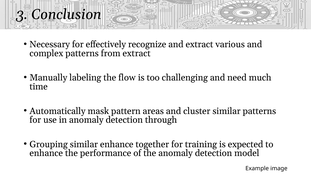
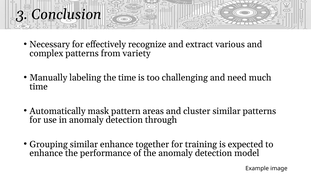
from extract: extract -> variety (137, 53)
the flow: flow -> time (127, 78)
